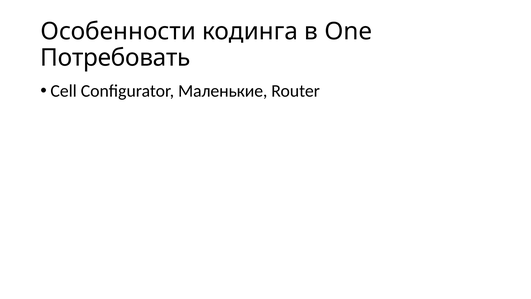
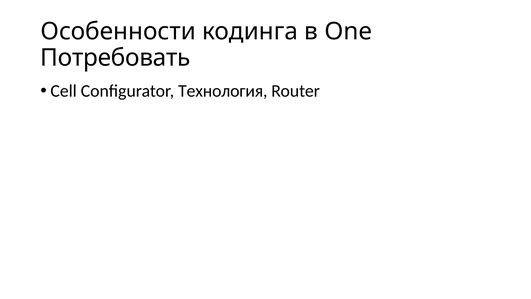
Маленькие: Маленькие -> Технология (223, 91)
